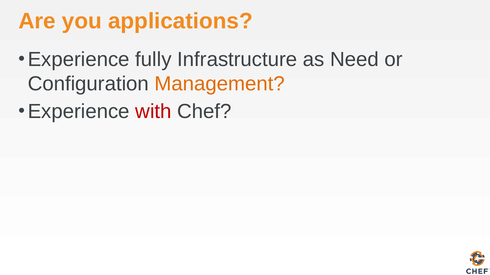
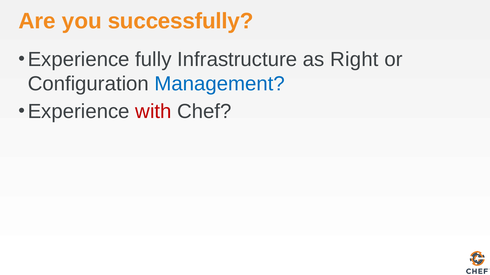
applications: applications -> successfully (181, 21)
Need: Need -> Right (354, 60)
Management colour: orange -> blue (220, 84)
